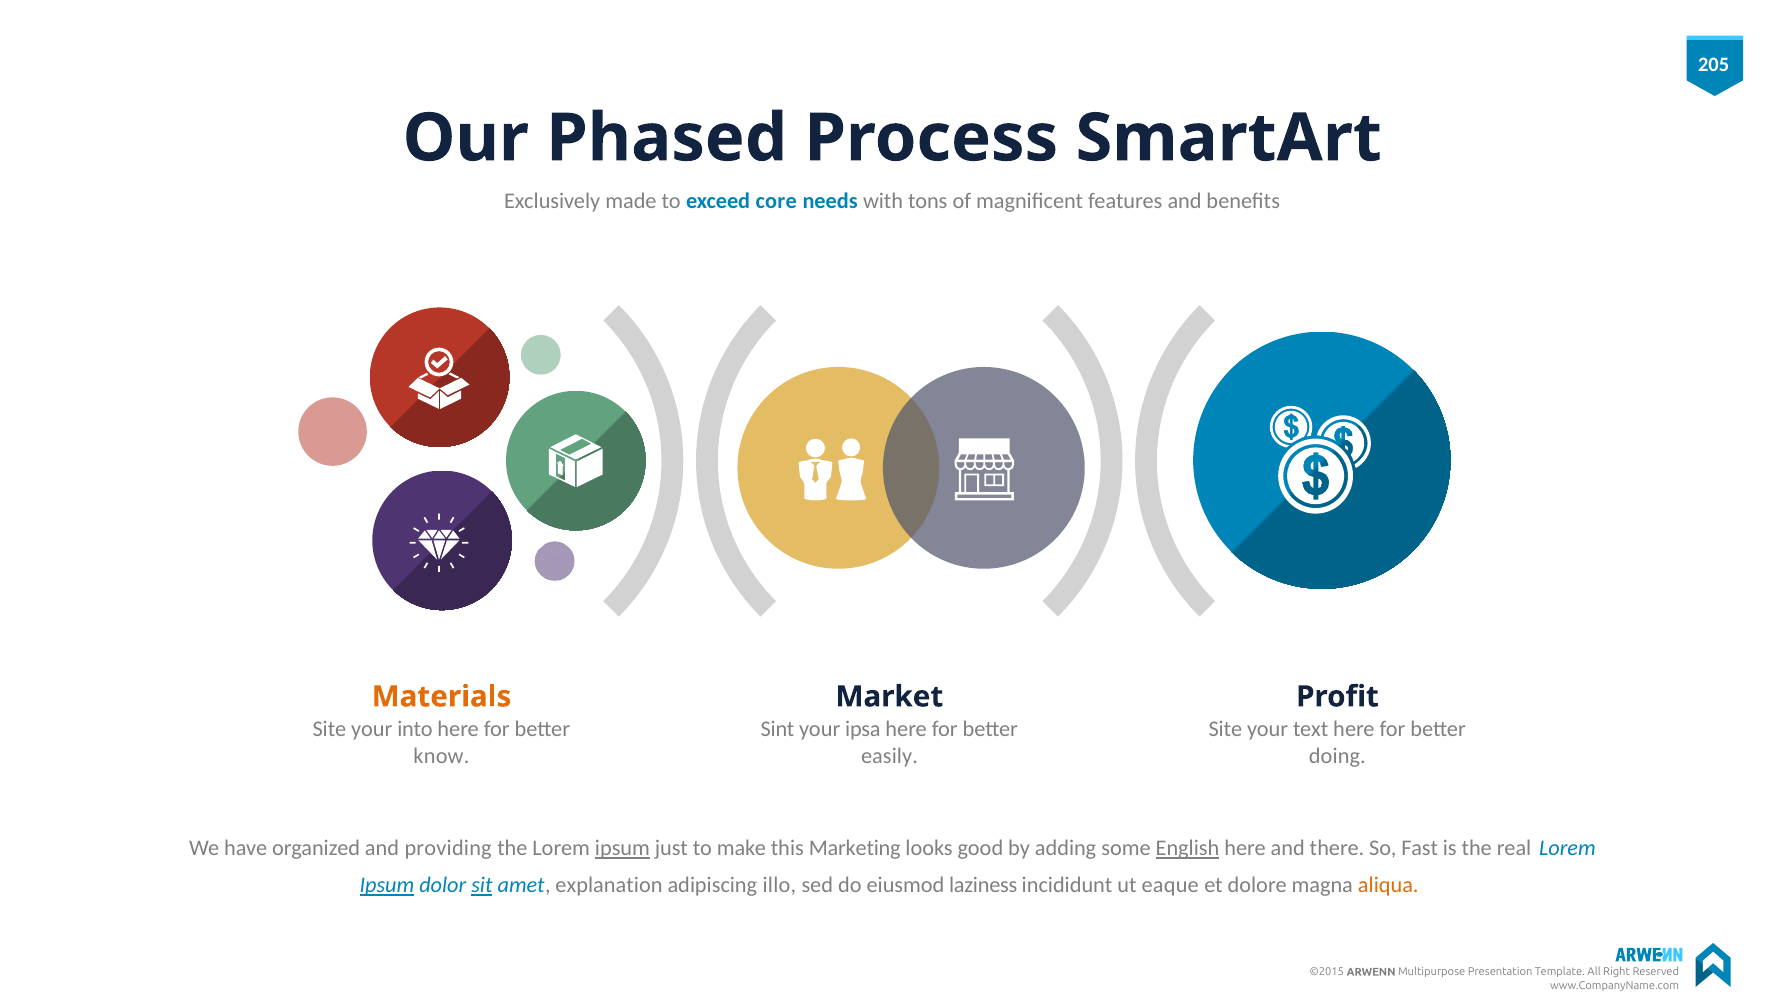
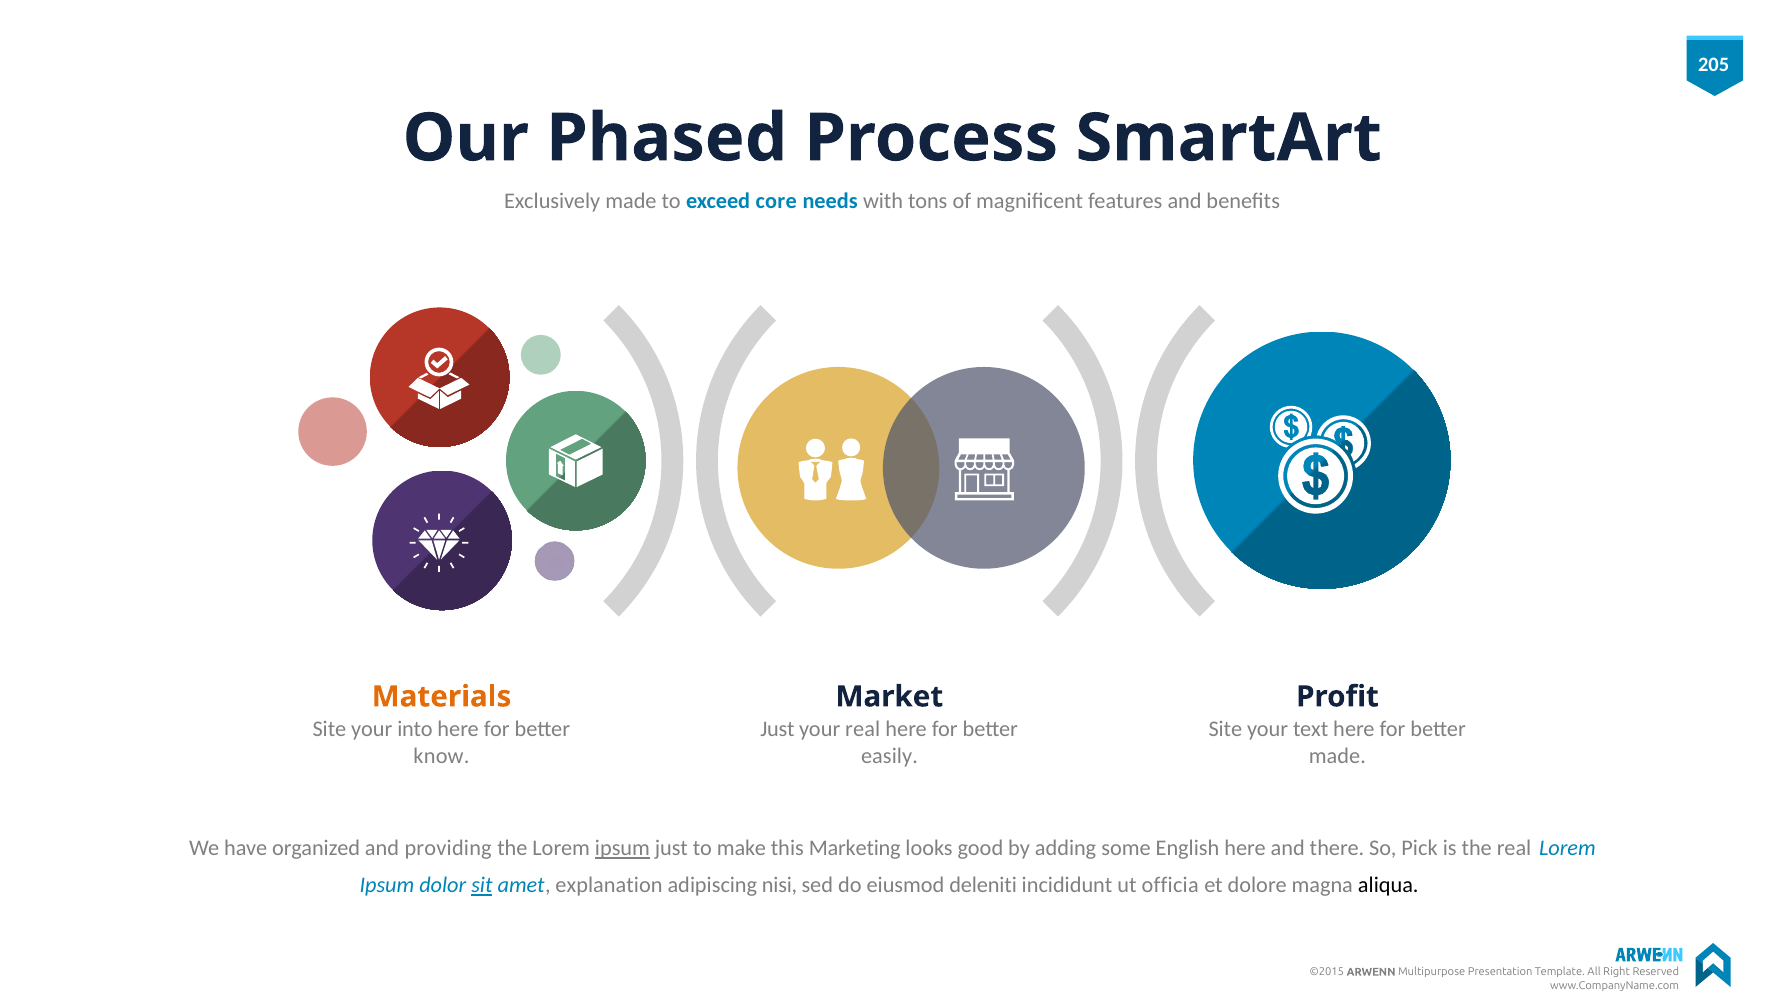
Sint: Sint -> Just (778, 729)
your ipsa: ipsa -> real (863, 729)
doing: doing -> made (1337, 756)
English underline: present -> none (1187, 848)
Fast: Fast -> Pick (1420, 848)
Ipsum underline: present -> none (387, 886)
illo: illo -> nisi (780, 886)
laziness: laziness -> deleniti (983, 886)
eaque: eaque -> officia (1170, 886)
aliqua colour: orange -> black (1388, 886)
